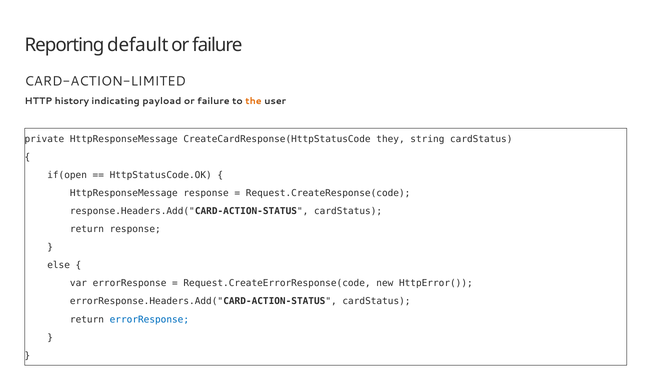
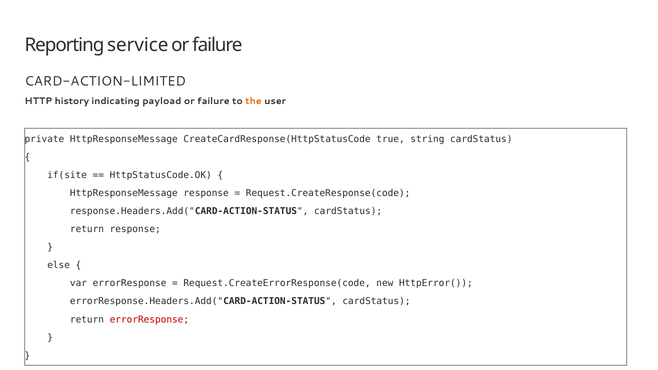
default: default -> service (138, 45)
they: they -> true (391, 139)
if(open: if(open -> if(site (67, 175)
errorResponse colour: blue -> red (149, 319)
